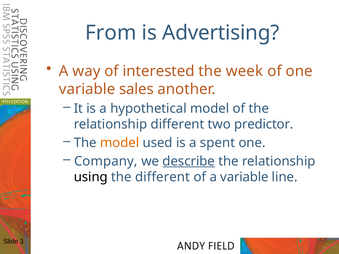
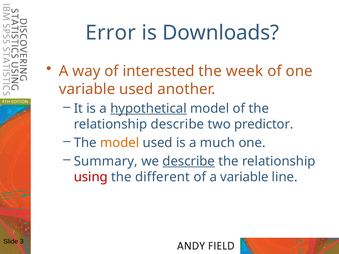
From: From -> Error (111, 33)
Advertising: Advertising -> Downloads (221, 33)
variable sales: sales -> used (136, 89)
hypothetical underline: none -> present (149, 109)
relationship different: different -> describe (177, 124)
spent: spent -> much (217, 143)
Company: Company -> Summary (106, 161)
using colour: black -> red (91, 177)
